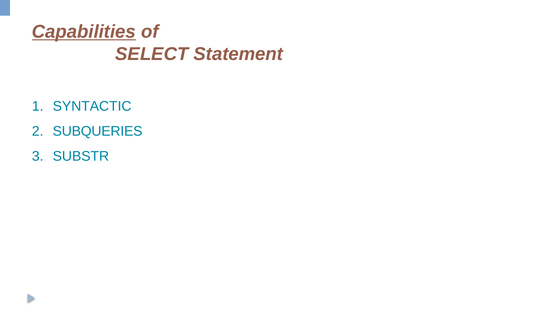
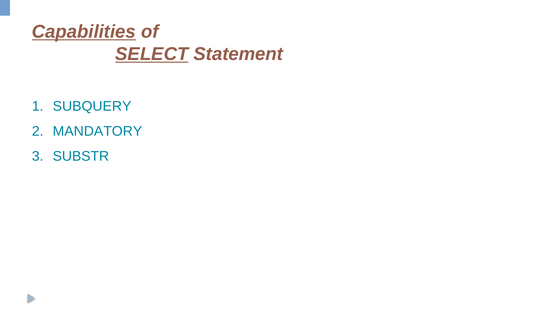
SELECT underline: none -> present (152, 54)
SYNTACTIC: SYNTACTIC -> SUBQUERY (92, 106)
SUBQUERIES: SUBQUERIES -> MANDATORY (97, 131)
